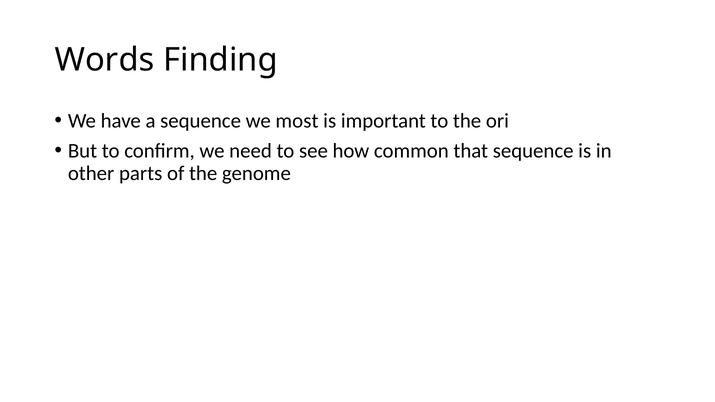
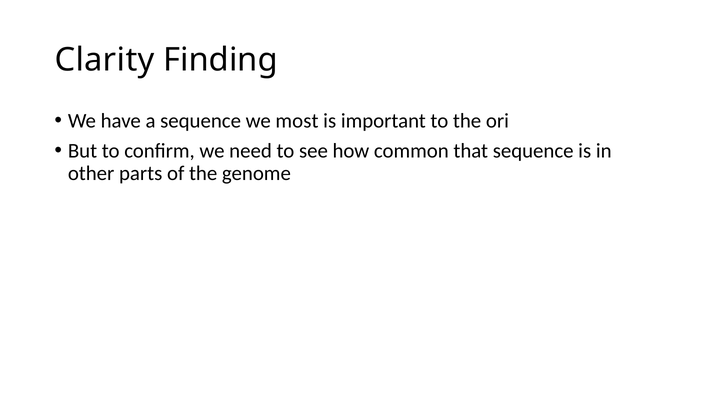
Words: Words -> Clarity (104, 60)
